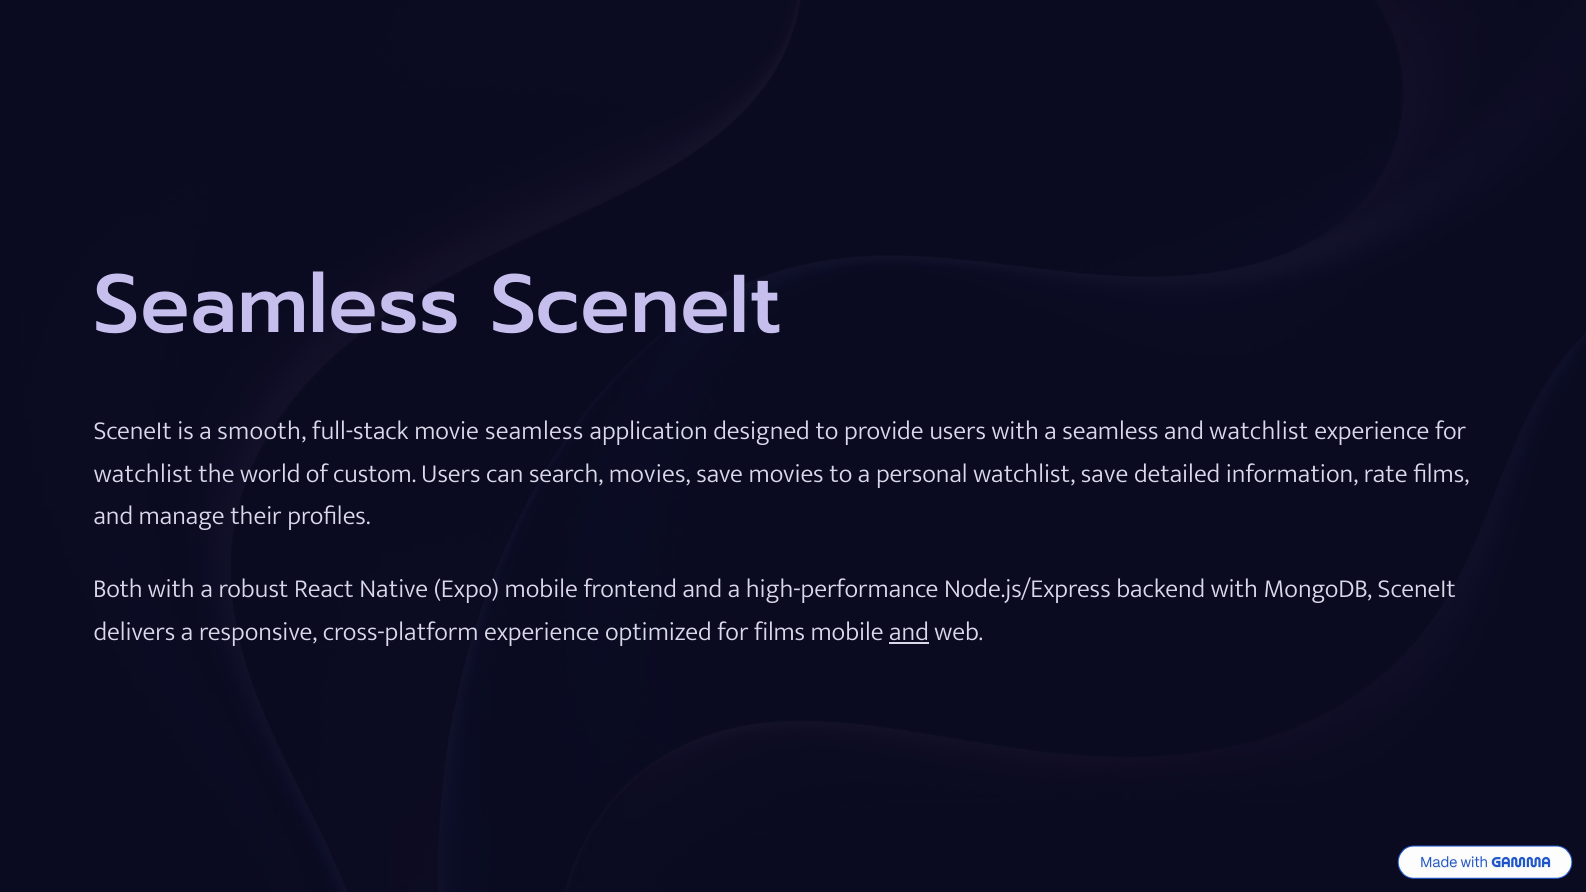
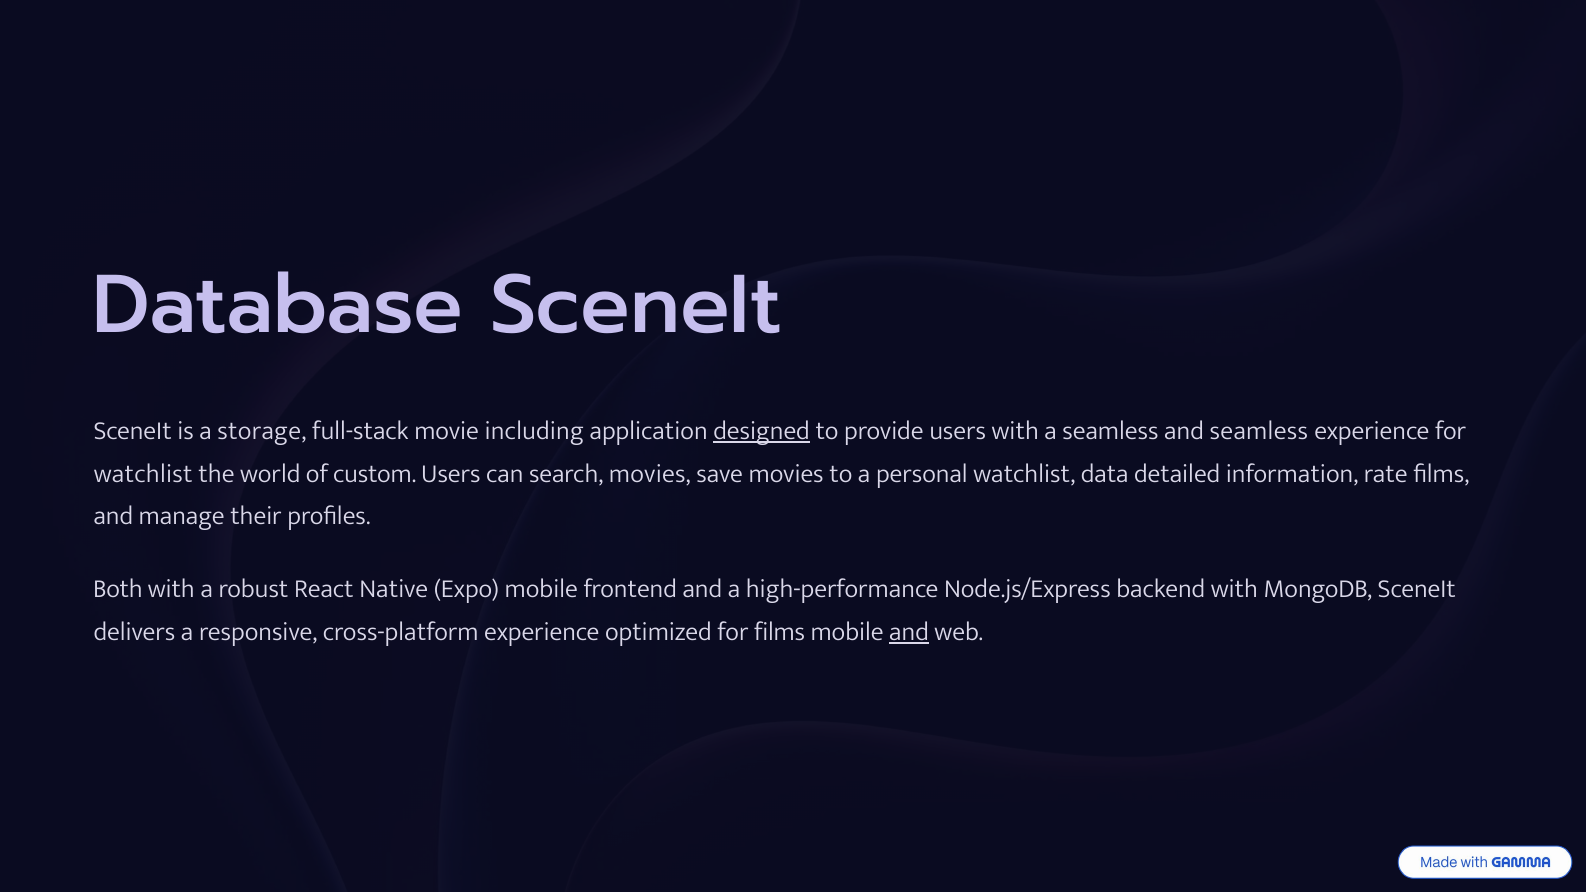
Seamless: Seamless -> Database (278, 305)
smooth: smooth -> storage (262, 431)
movie seamless: seamless -> including (534, 431)
designed underline: none -> present (762, 431)
and watchlist: watchlist -> seamless (1259, 431)
watchlist save: save -> data (1105, 473)
